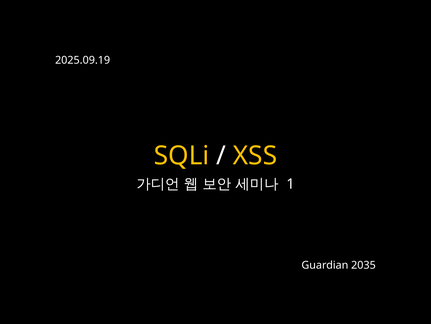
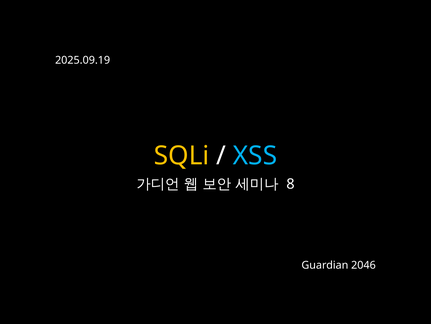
XSS colour: yellow -> light blue (255, 155)
1: 1 -> 8 (290, 184)
2035: 2035 -> 2046 (363, 265)
